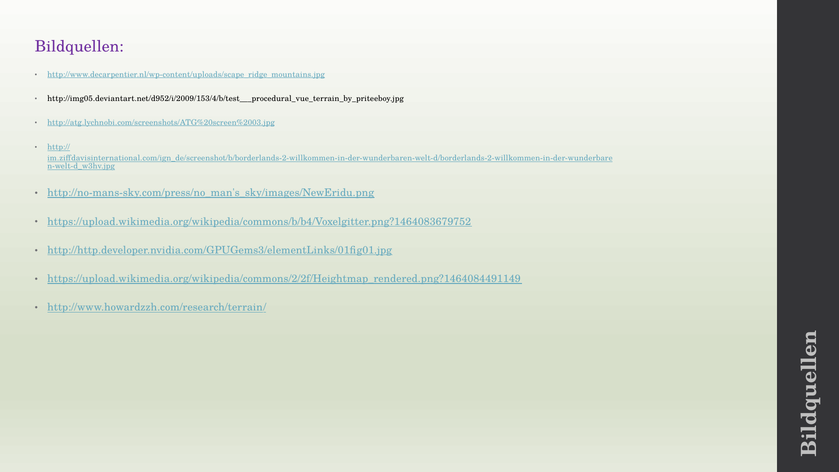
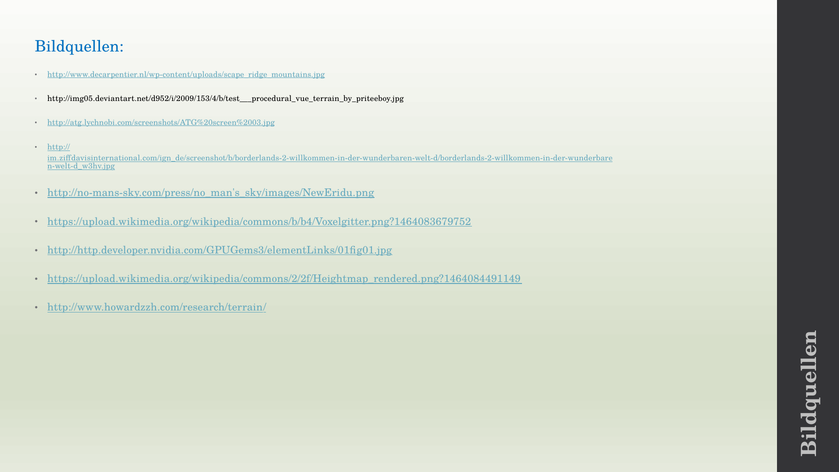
Bildquellen colour: purple -> blue (79, 46)
